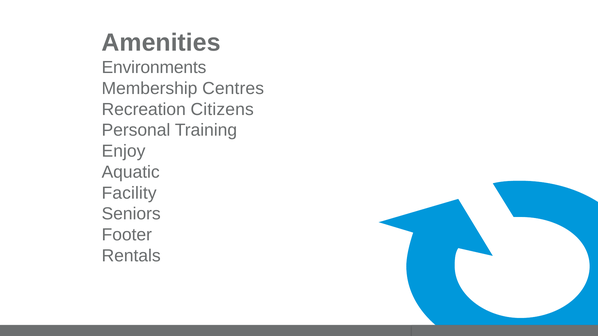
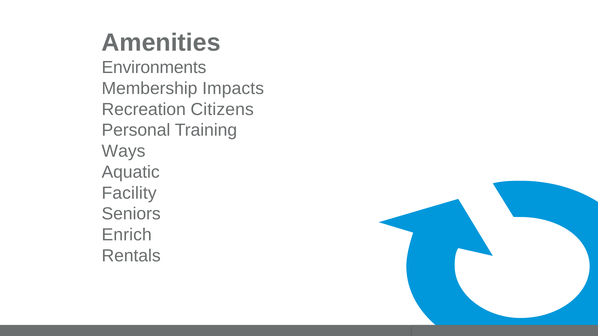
Centres: Centres -> Impacts (233, 88)
Enjoy: Enjoy -> Ways (124, 151)
Footer: Footer -> Enrich (127, 235)
